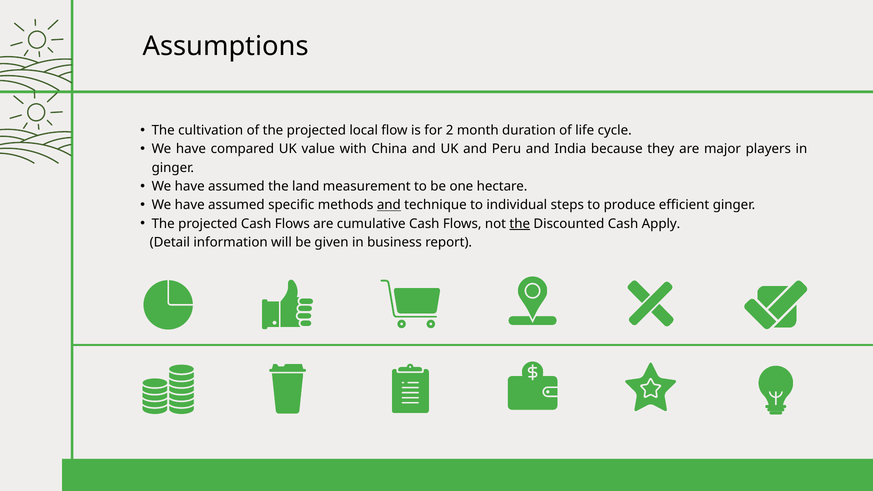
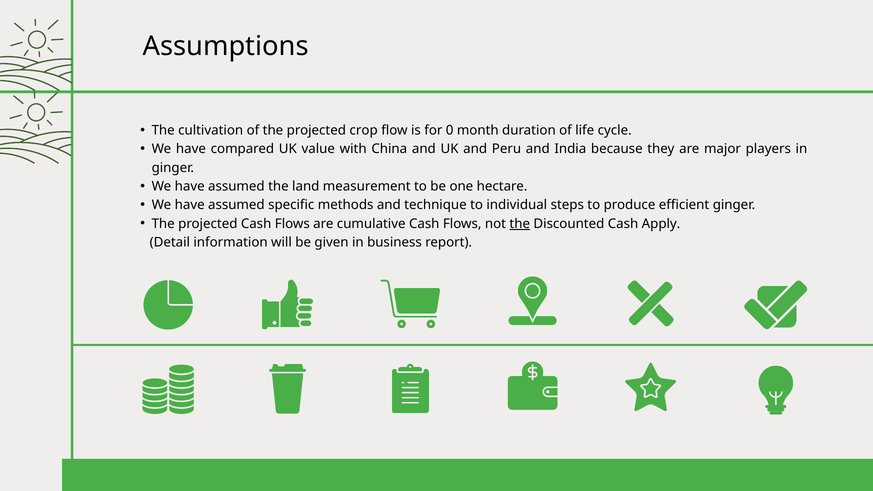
local: local -> crop (364, 130)
2: 2 -> 0 (450, 130)
and underline: present -> none (389, 205)
